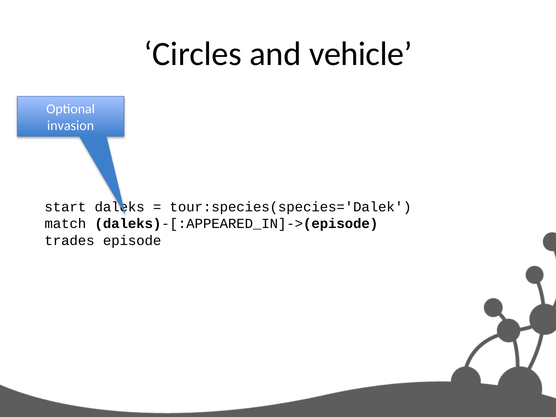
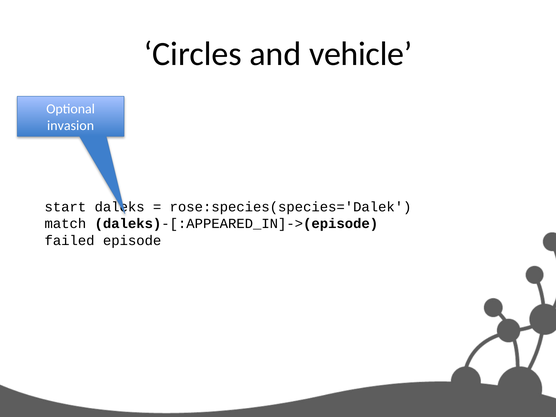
tour:species(species='Dalek: tour:species(species='Dalek -> rose:species(species='Dalek (291, 207)
trades: trades -> failed (70, 240)
